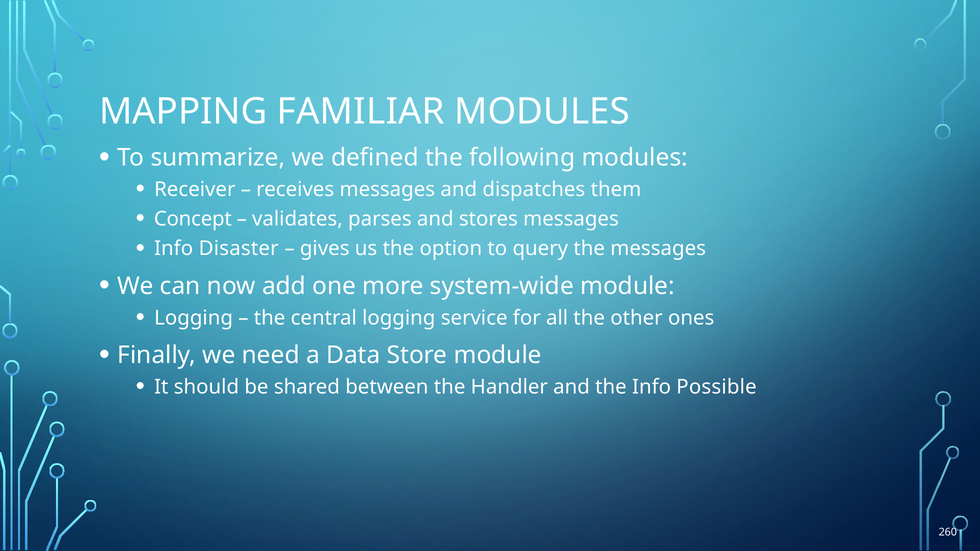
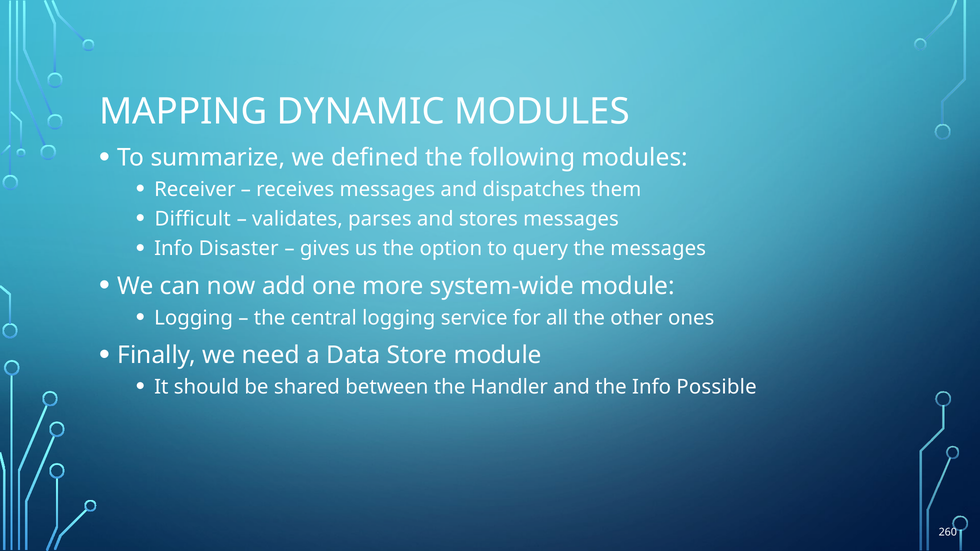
FAMILIAR: FAMILIAR -> DYNAMIC (361, 112)
Concept: Concept -> Difficult (193, 219)
